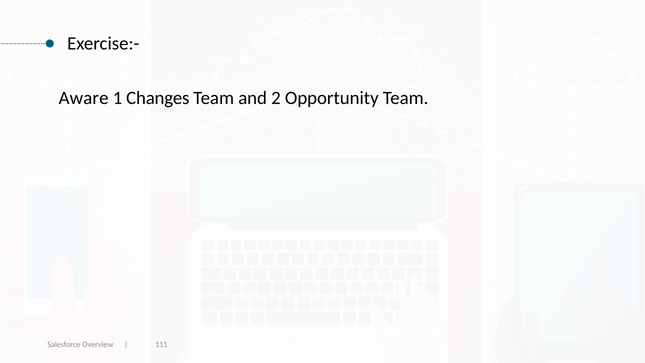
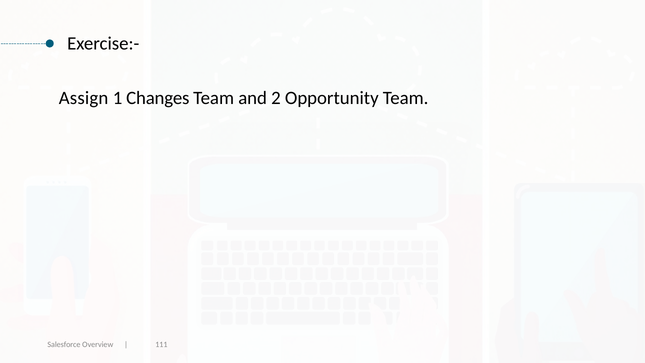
Aware: Aware -> Assign (84, 98)
